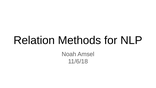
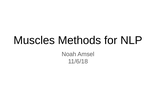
Relation: Relation -> Muscles (34, 40)
